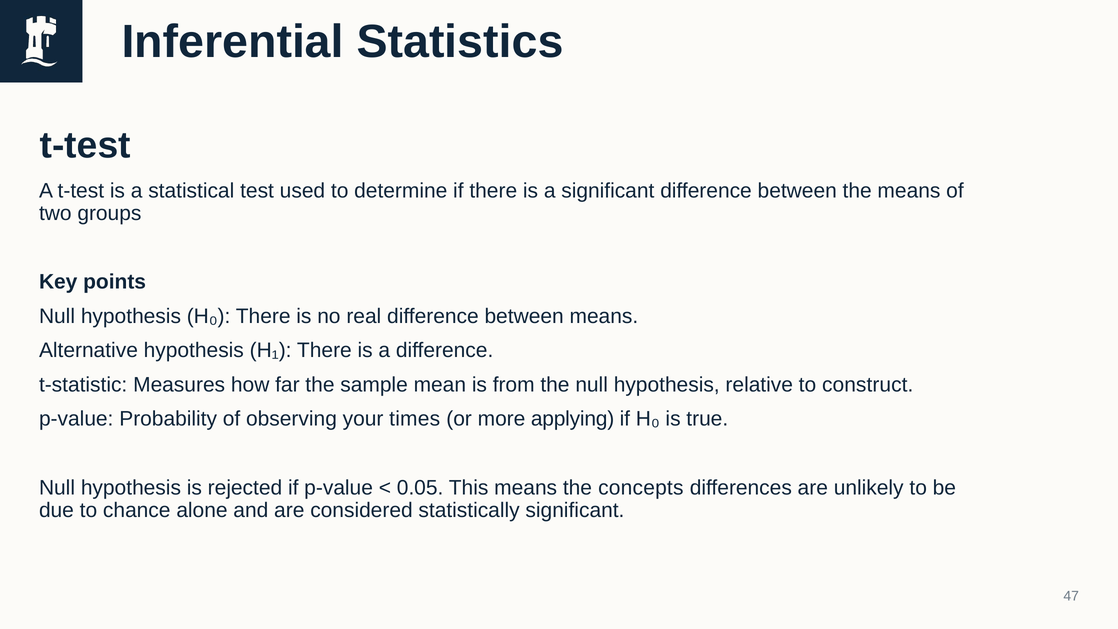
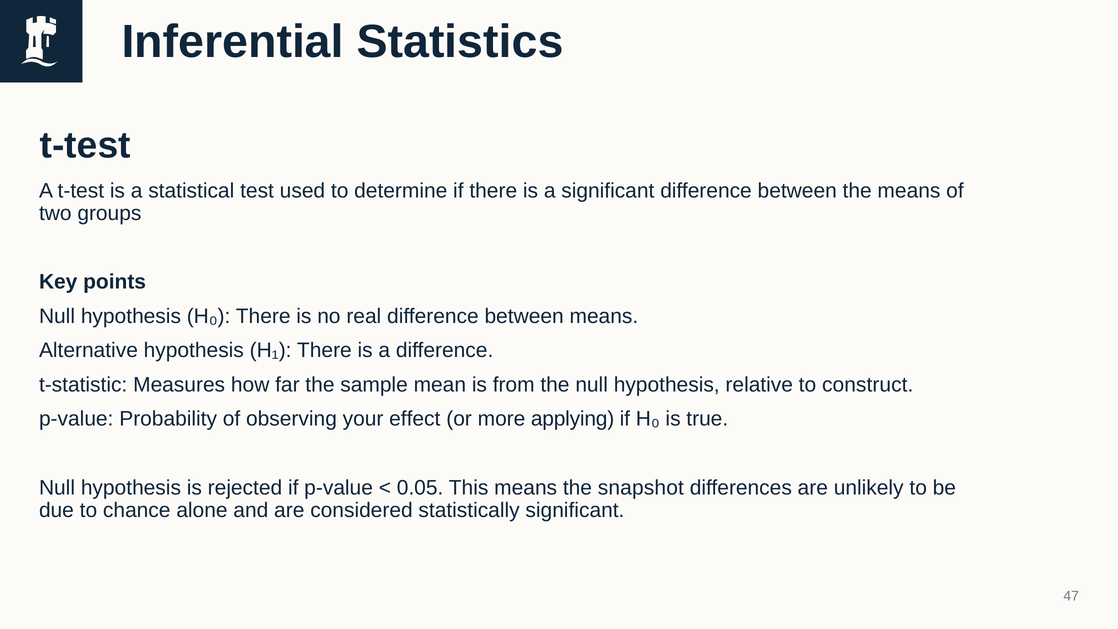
times: times -> effect (415, 419)
concepts: concepts -> snapshot (641, 488)
